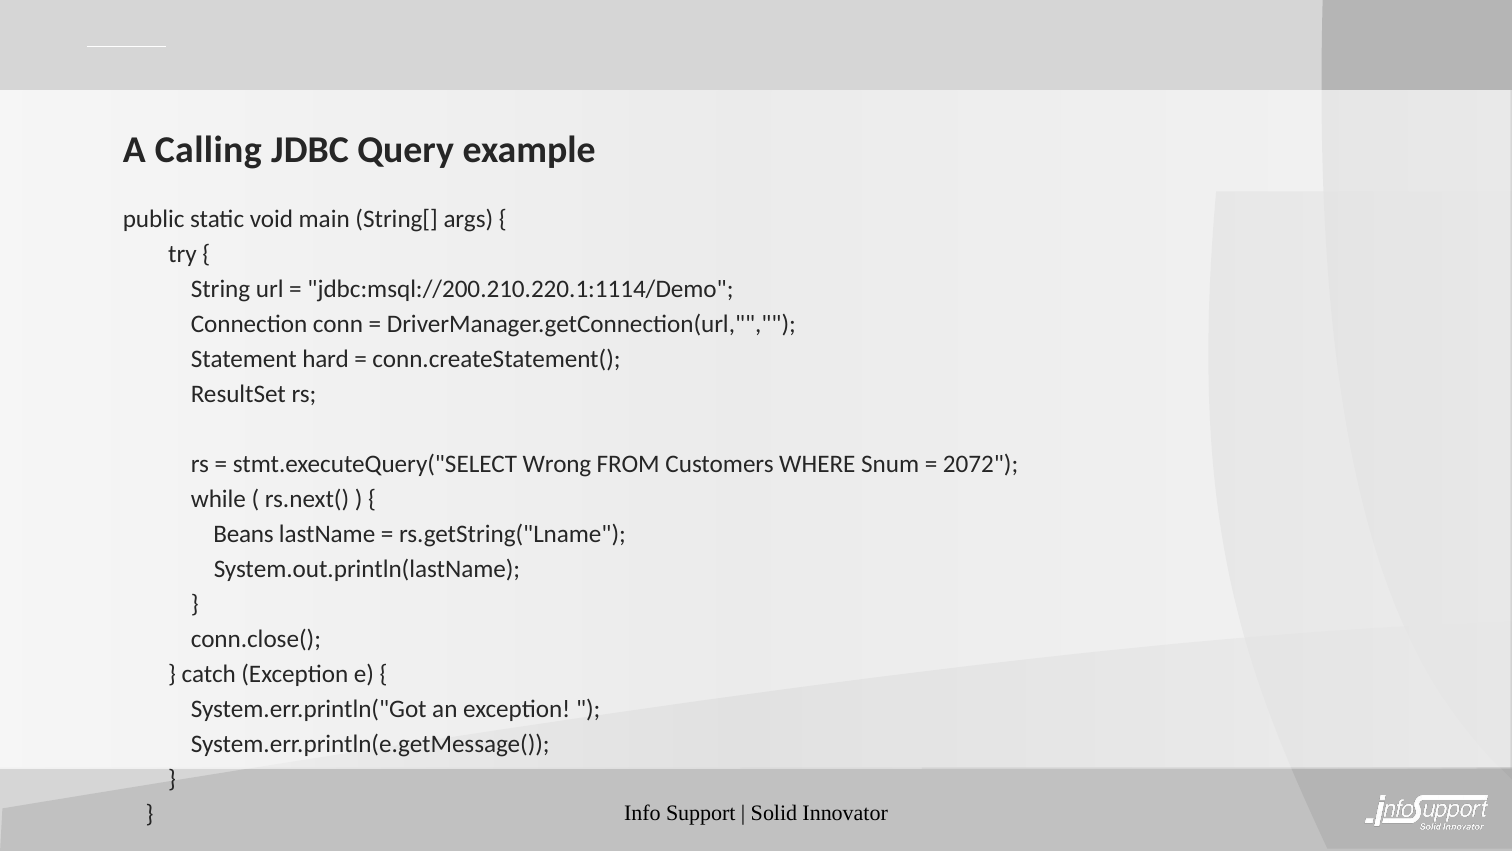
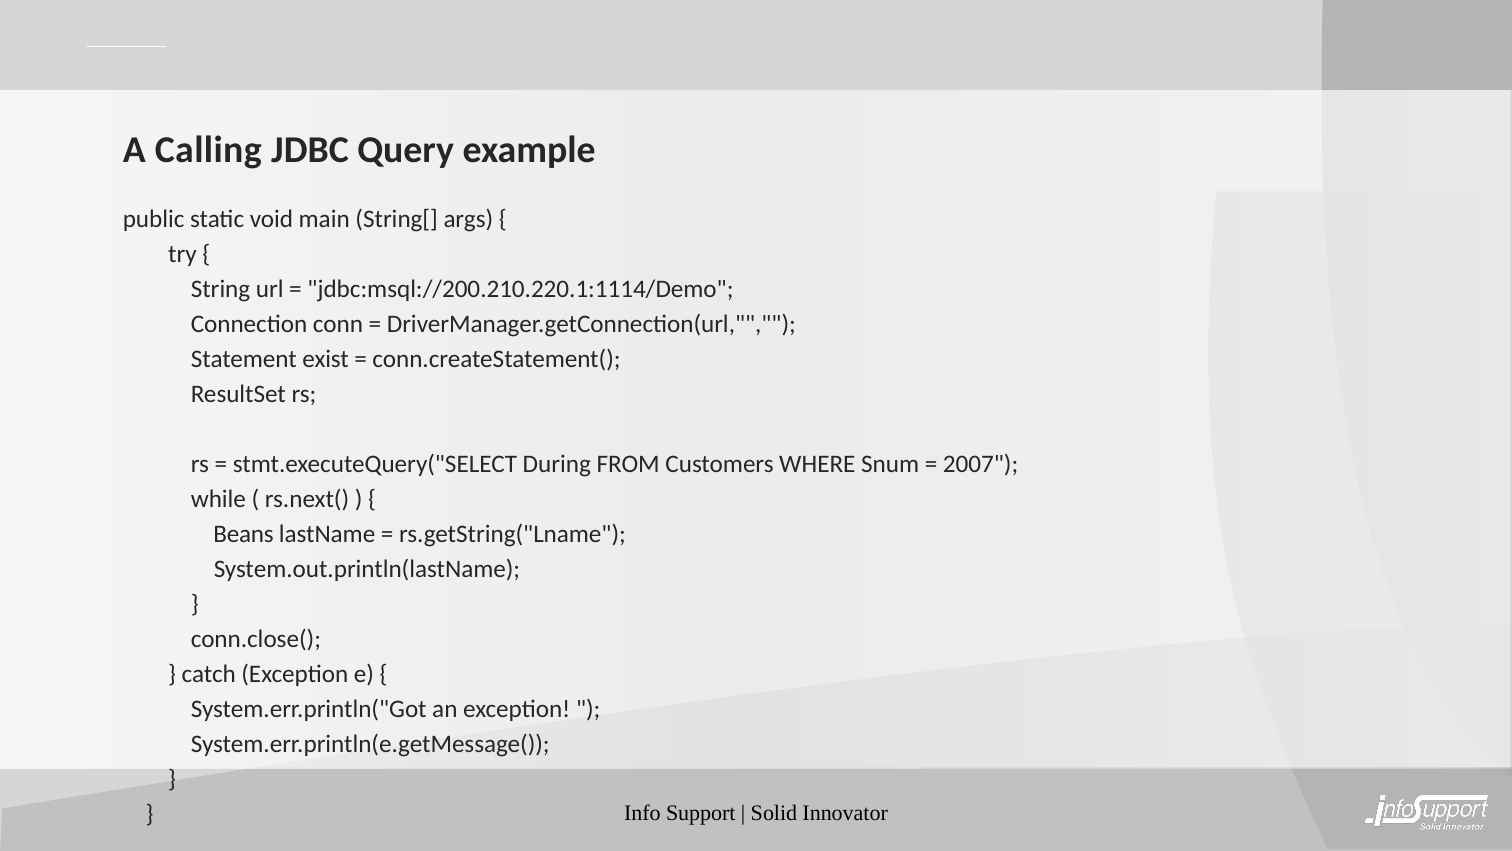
hard: hard -> exist (326, 359)
Wrong: Wrong -> During (557, 464)
2072: 2072 -> 2007 (981, 464)
